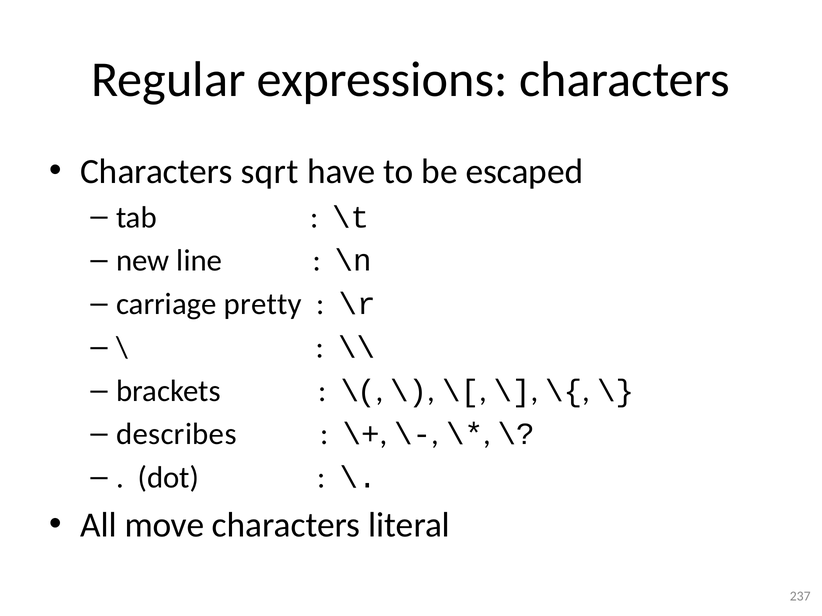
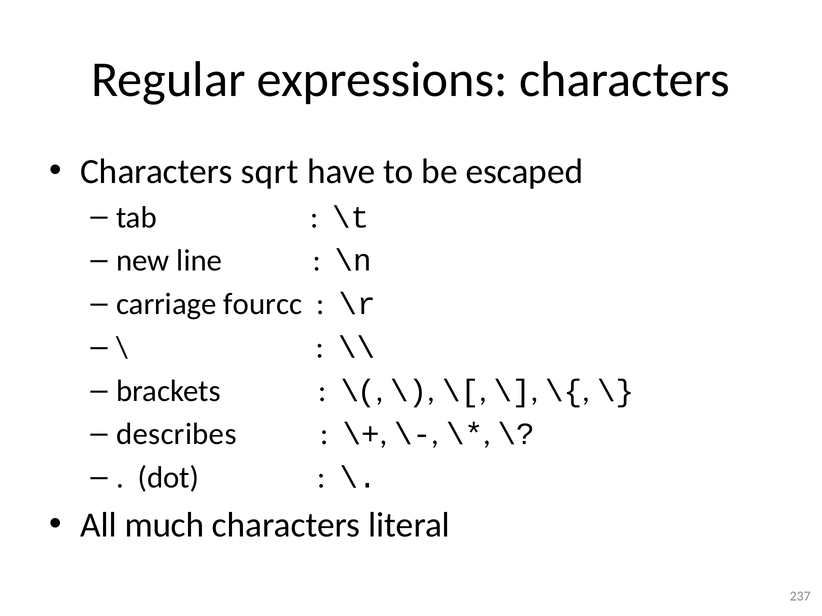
pretty: pretty -> fourcc (263, 304)
move: move -> much (164, 525)
